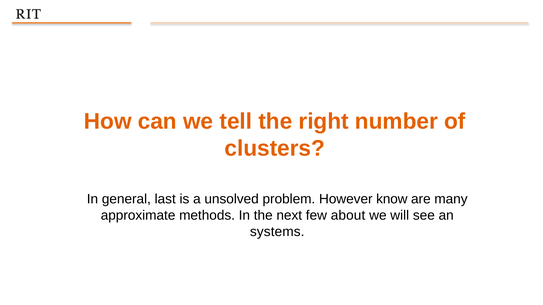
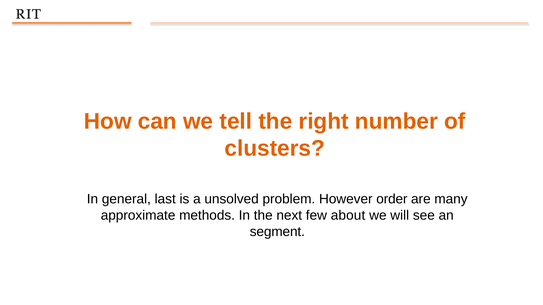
know: know -> order (392, 199)
systems: systems -> segment (277, 232)
